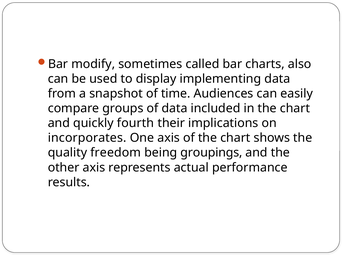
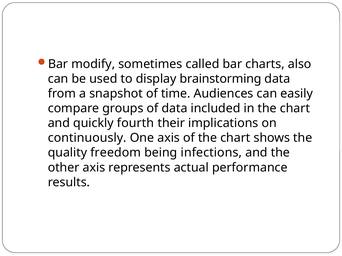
implementing: implementing -> brainstorming (220, 79)
incorporates: incorporates -> continuously (87, 138)
groupings: groupings -> infections (211, 153)
